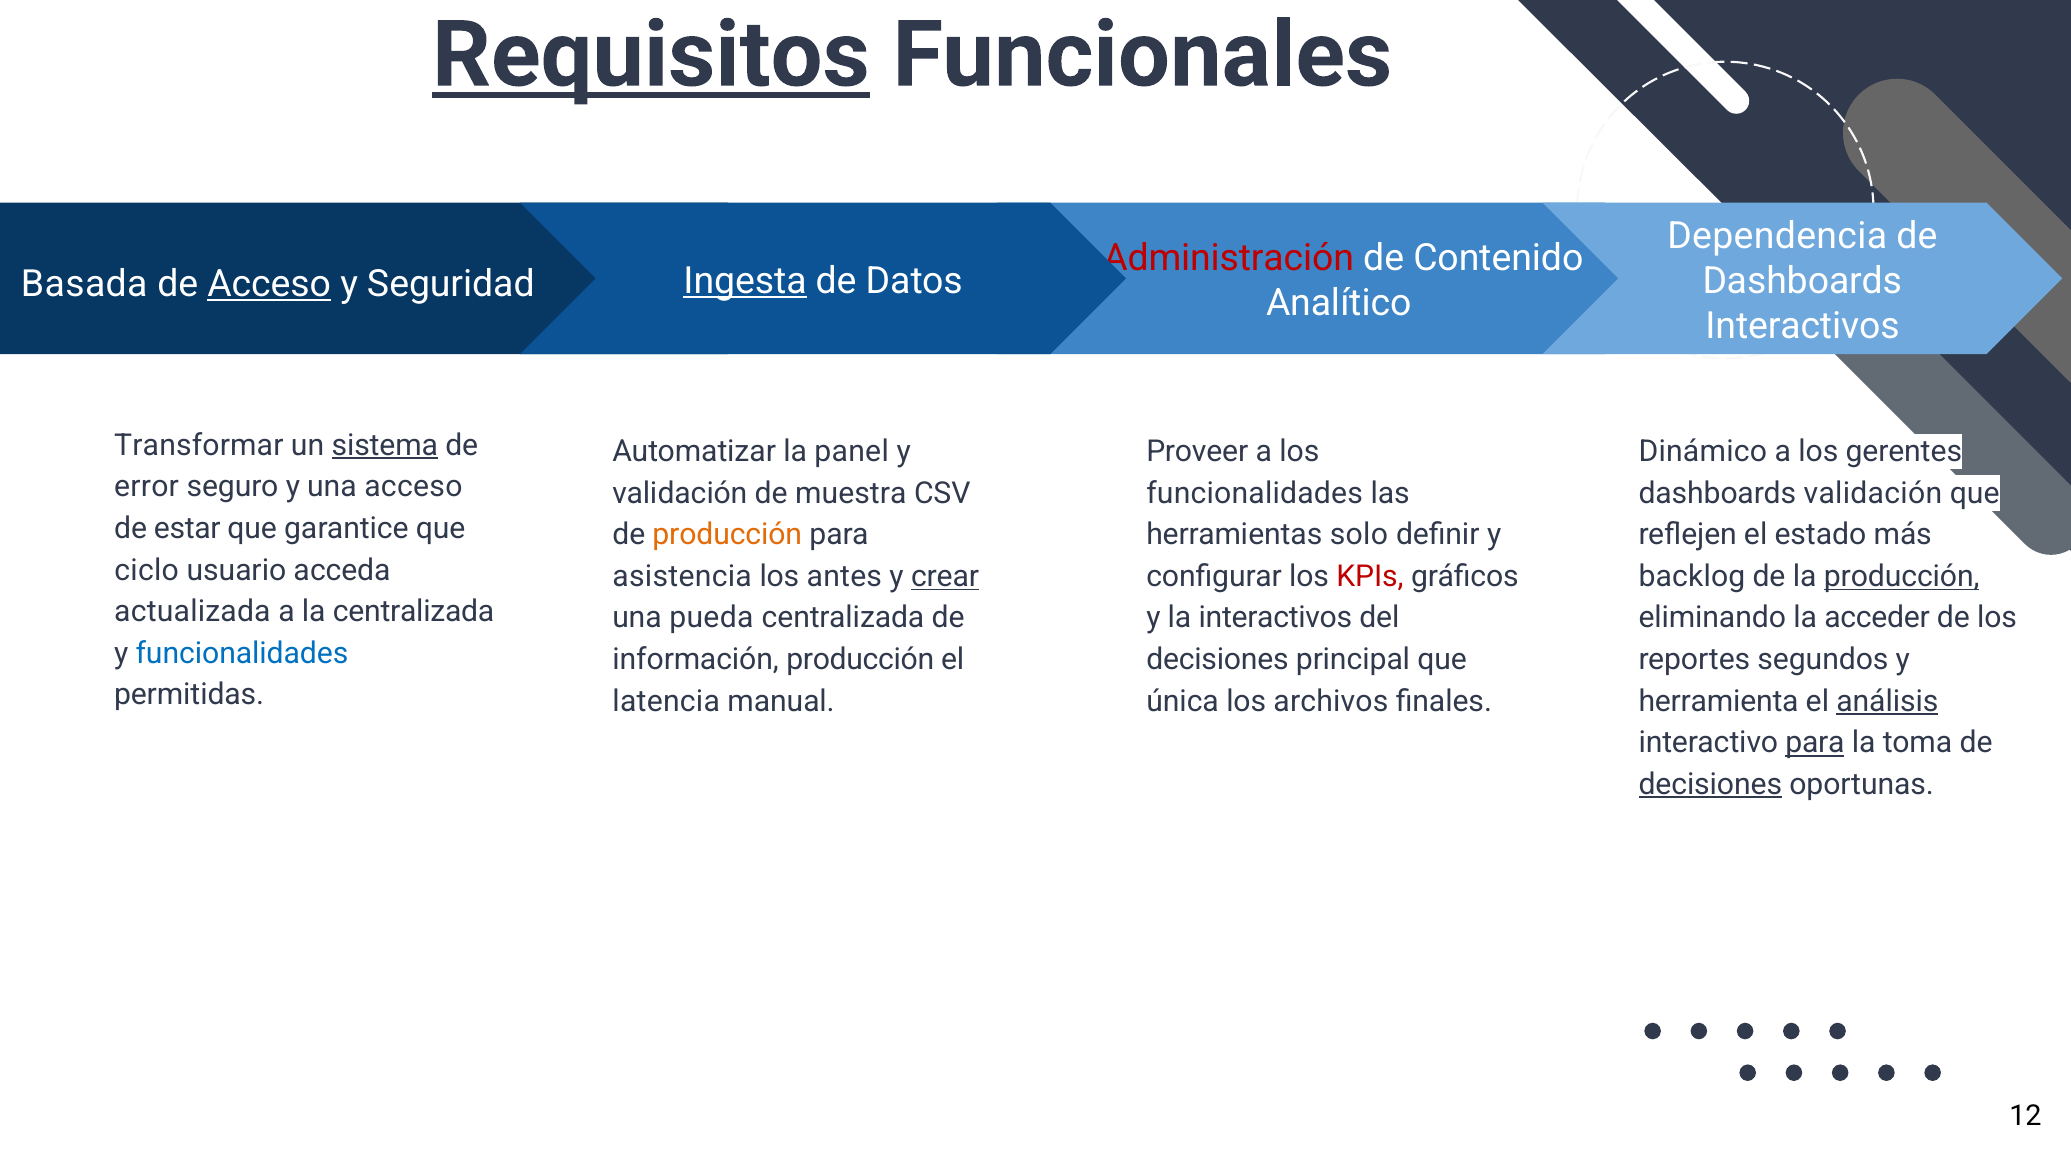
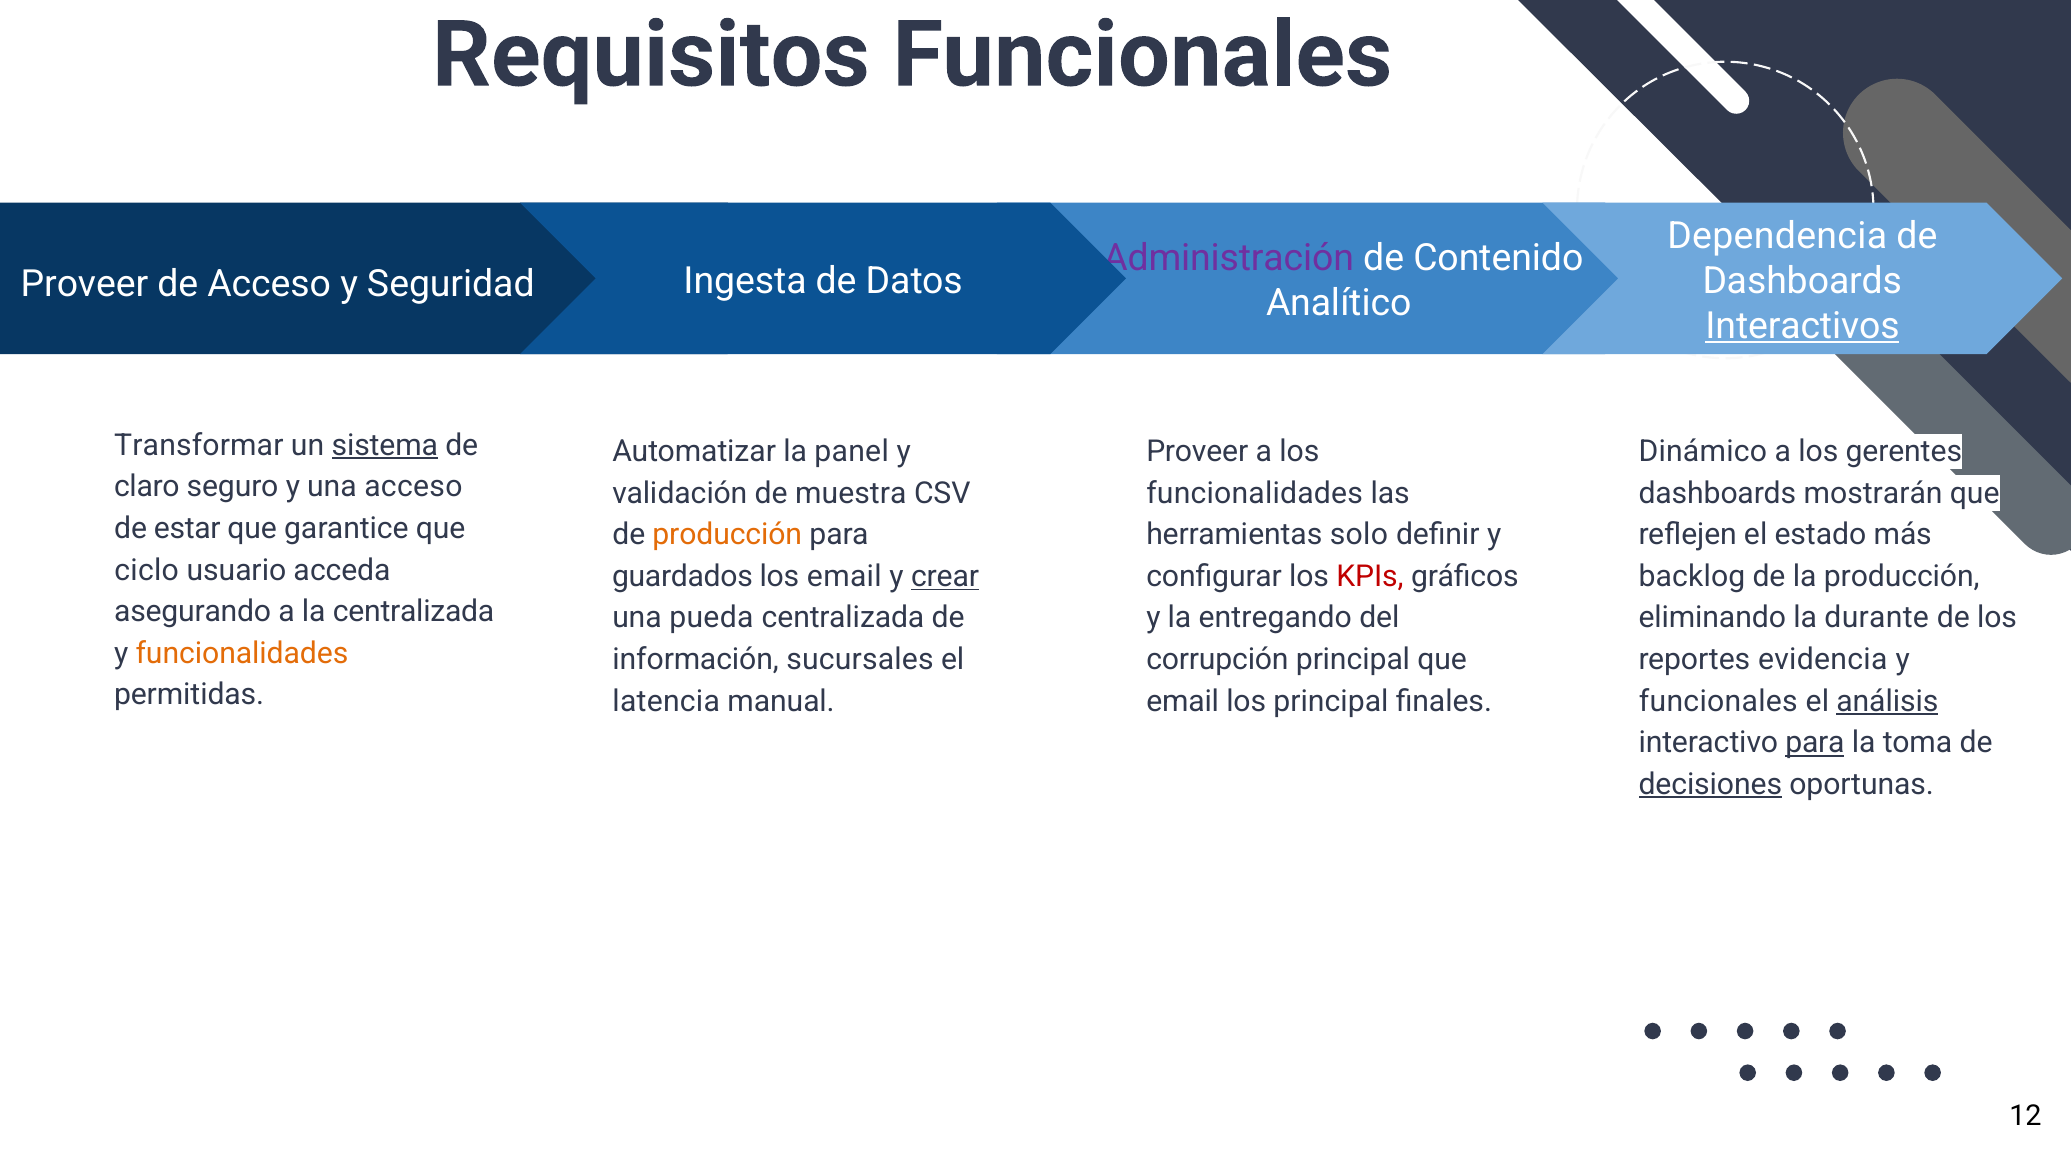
Requisitos underline: present -> none (651, 55)
Administración colour: red -> purple (1229, 259)
Ingesta underline: present -> none (745, 281)
Basada: Basada -> Proveer (84, 284)
Acceso underline: present -> none (269, 284)
Interactivos underline: none -> present (1803, 326)
error: error -> claro (147, 487)
dashboards validación: validación -> mostrarán (1873, 493)
asistencia: asistencia -> guardados (682, 576)
los antes: antes -> email (844, 576)
producción underline: present -> none (1902, 576)
actualizada: actualizada -> asegurando (193, 612)
la interactivos: interactivos -> entregando (1275, 618)
acceder: acceder -> durante (1877, 618)
funcionalidades colour: blue -> orange (242, 653)
información producción: producción -> sucursales (860, 660)
decisiones: decisiones -> corrupción (1217, 660)
segundos: segundos -> evidencia (1823, 660)
única: única -> email (1183, 701)
los archivos: archivos -> principal (1331, 701)
herramienta: herramienta -> funcionales (1718, 701)
